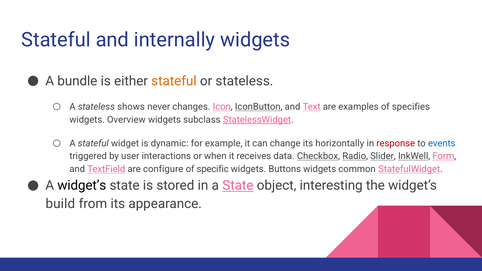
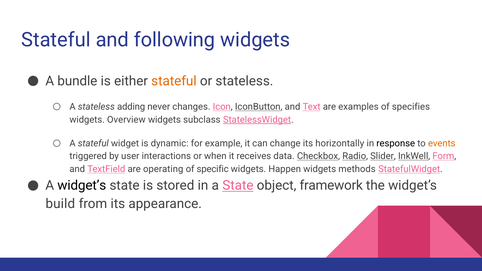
internally: internally -> following (175, 40)
shows: shows -> adding (131, 107)
response colour: red -> black (396, 143)
events colour: blue -> orange (442, 143)
configure: configure -> operating (163, 169)
Buttons: Buttons -> Happen (285, 169)
common: common -> methods (357, 169)
interesting: interesting -> framework (331, 186)
